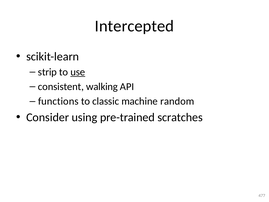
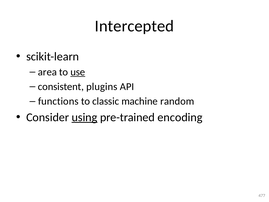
strip: strip -> area (47, 72)
walking: walking -> plugins (102, 87)
using underline: none -> present (84, 117)
scratches: scratches -> encoding (180, 117)
